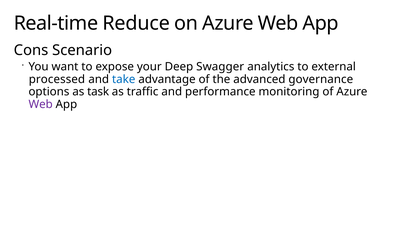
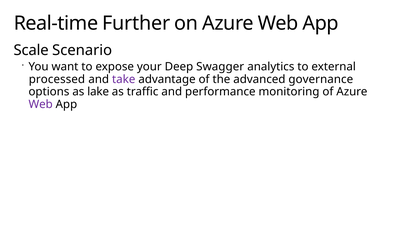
Reduce: Reduce -> Further (136, 23)
Cons: Cons -> Scale (31, 50)
take colour: blue -> purple (124, 79)
task: task -> lake (98, 92)
